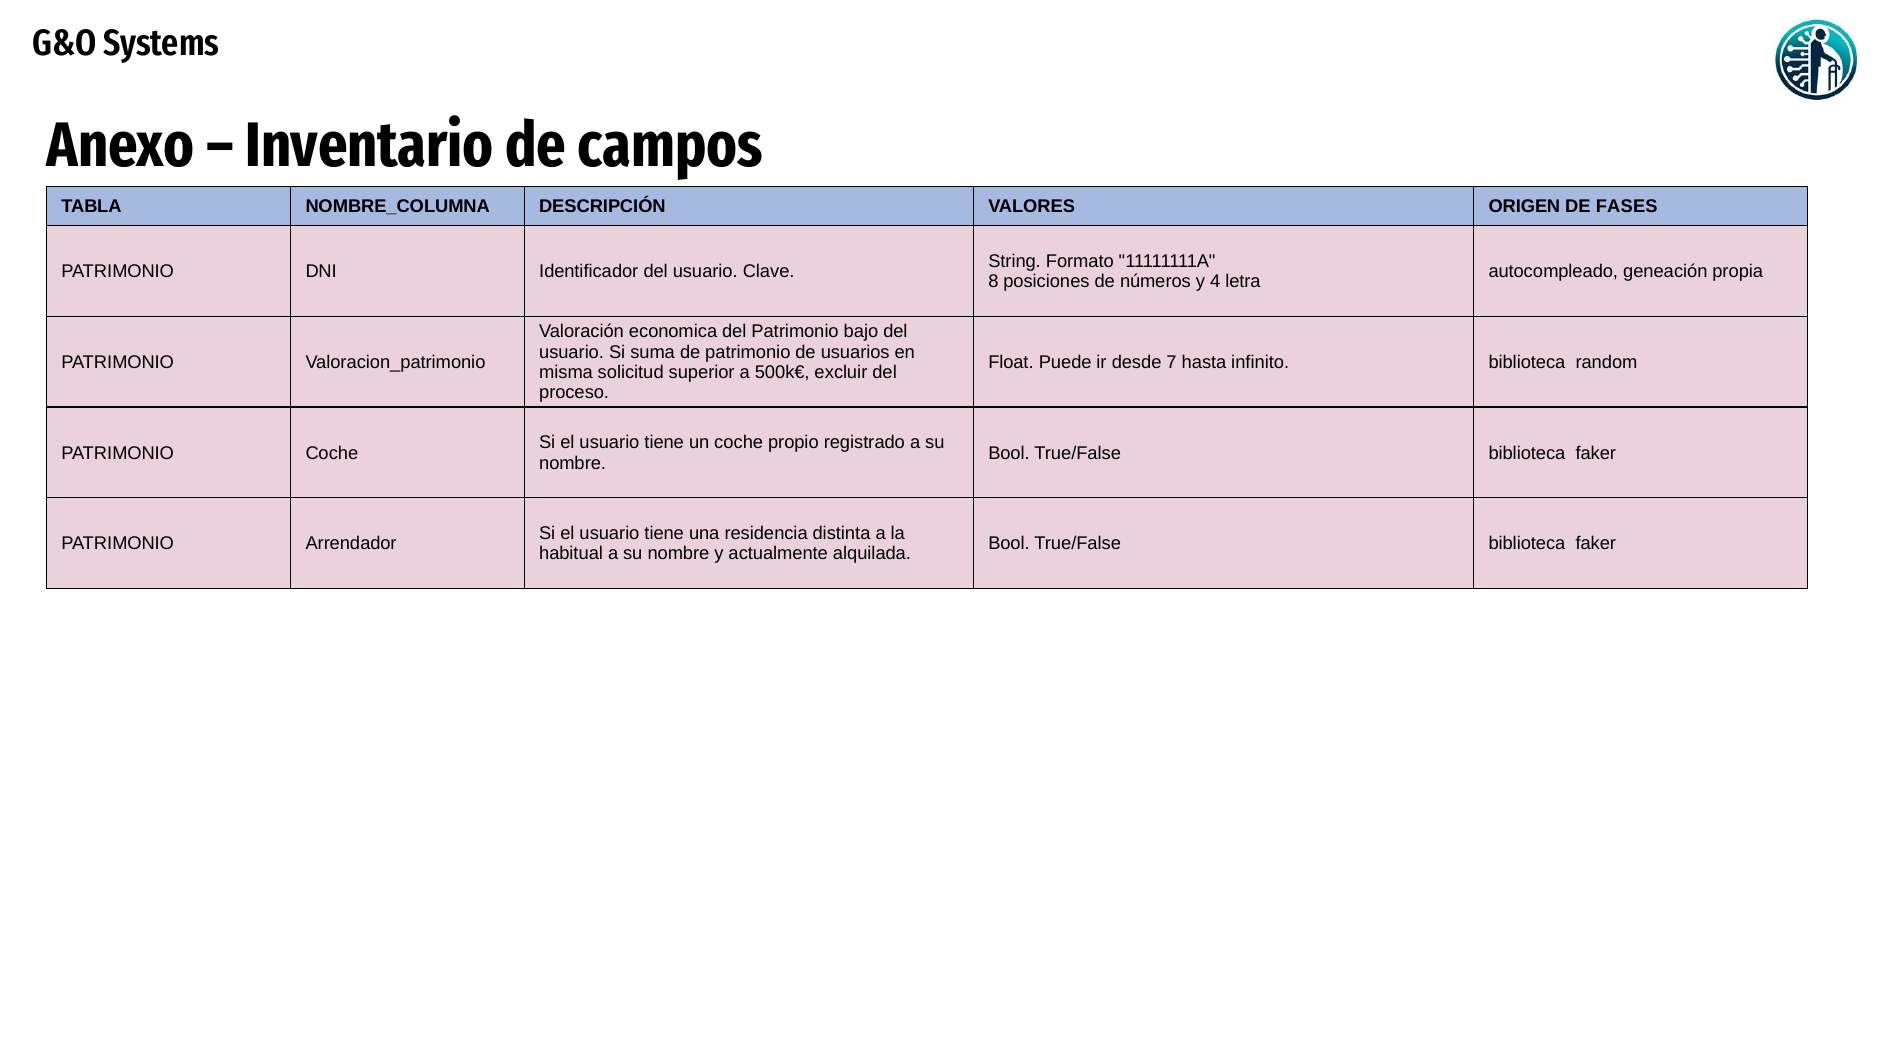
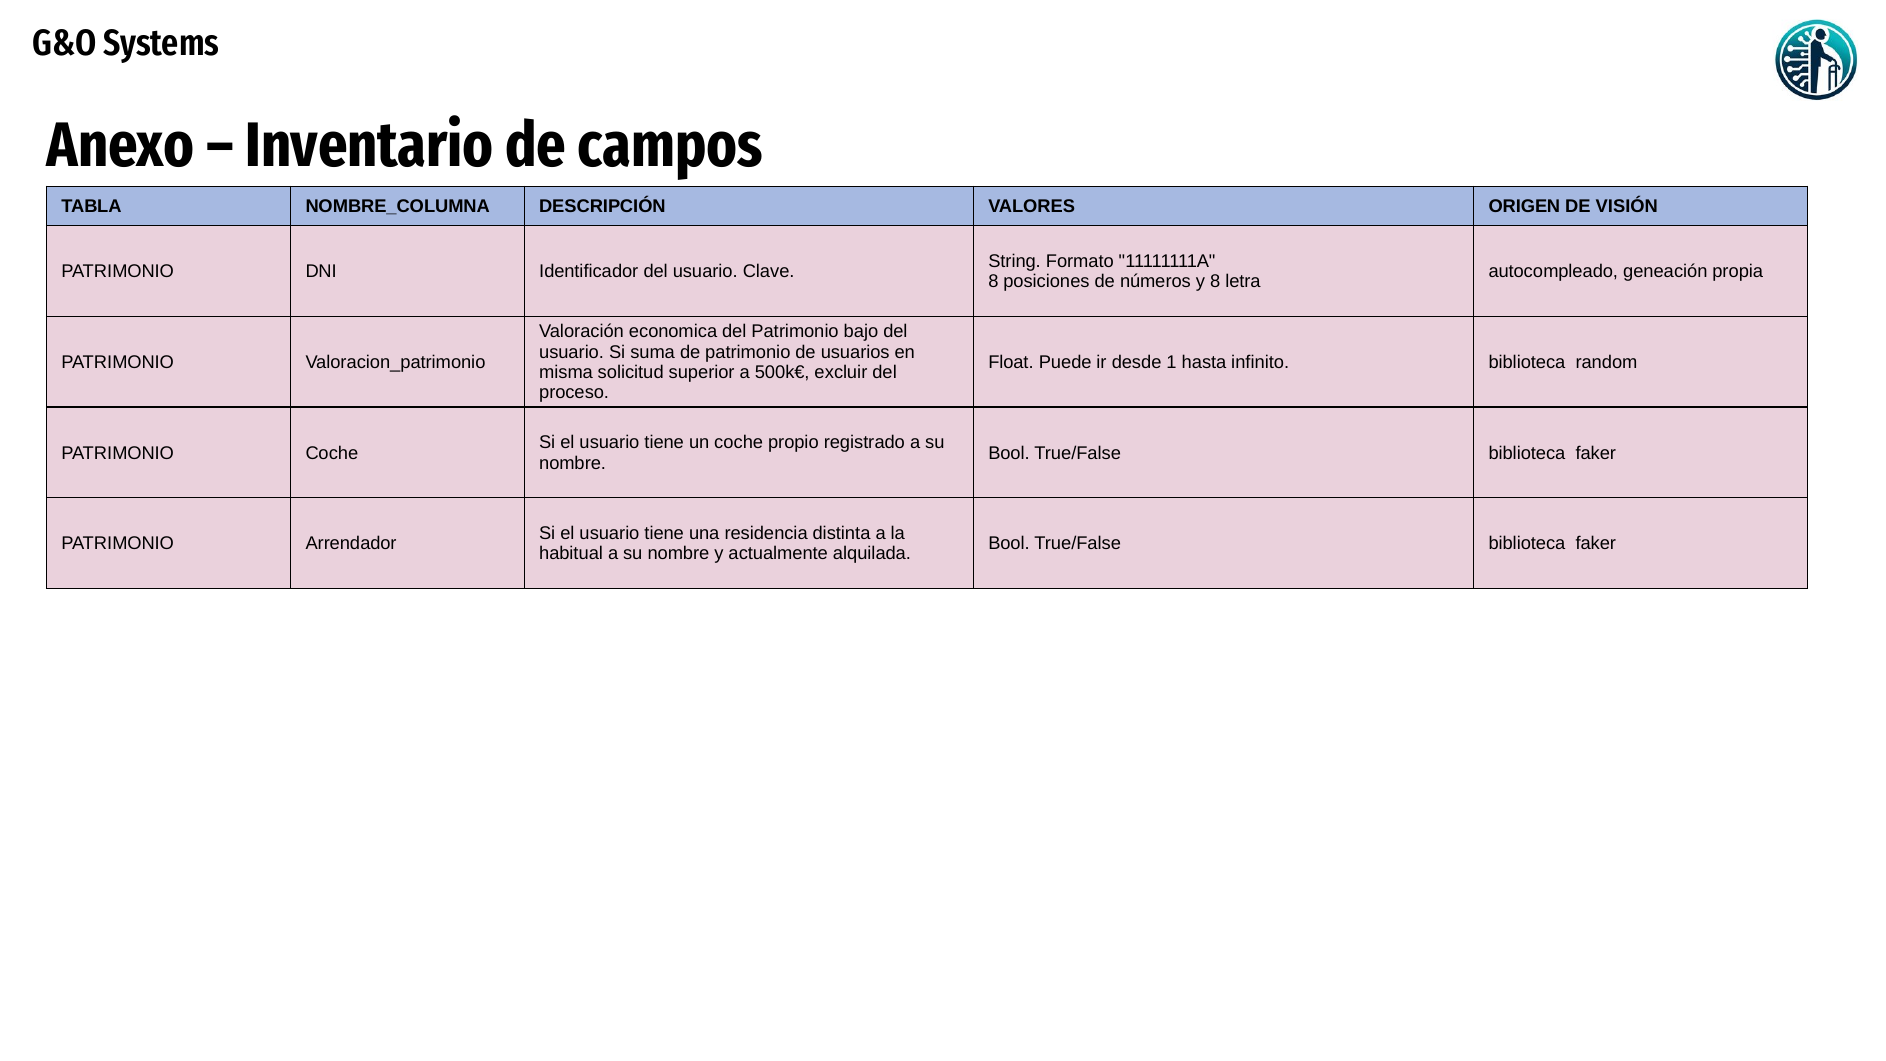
FASES: FASES -> VISIÓN (1627, 207)
y 4: 4 -> 8 (1215, 282)
7: 7 -> 1 (1172, 362)
